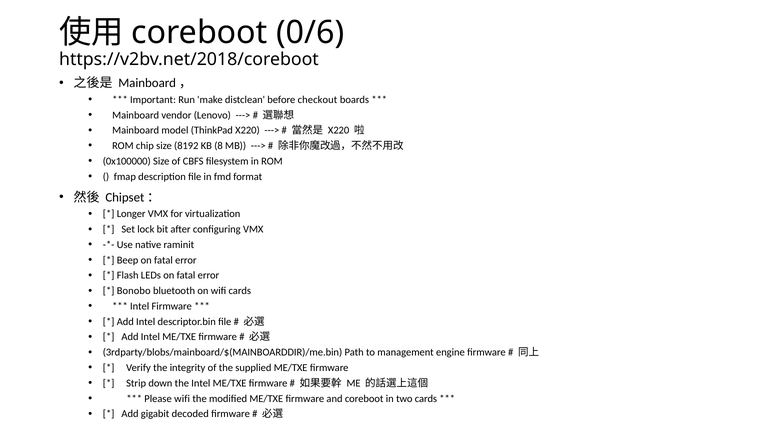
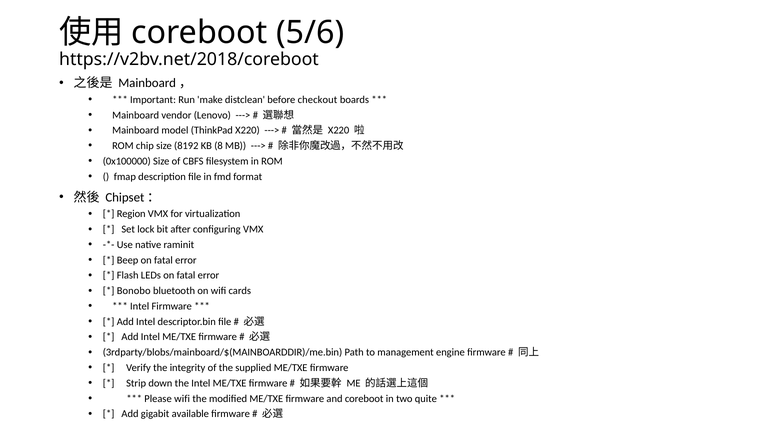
0/6: 0/6 -> 5/6 (310, 32)
Longer: Longer -> Region (131, 214)
two cards: cards -> quite (426, 398)
decoded: decoded -> available (190, 414)
